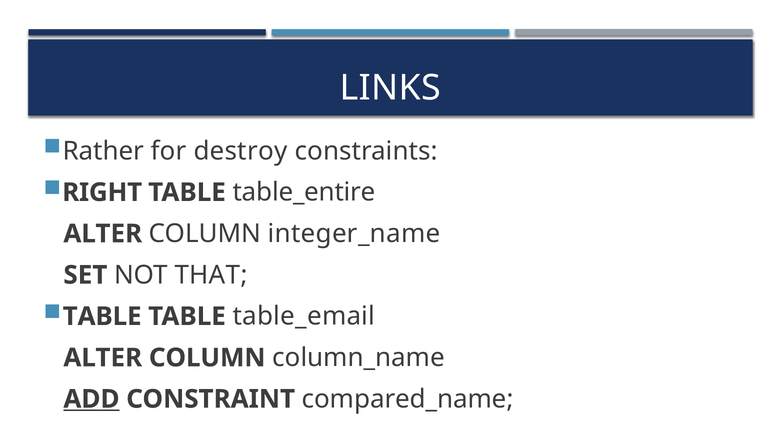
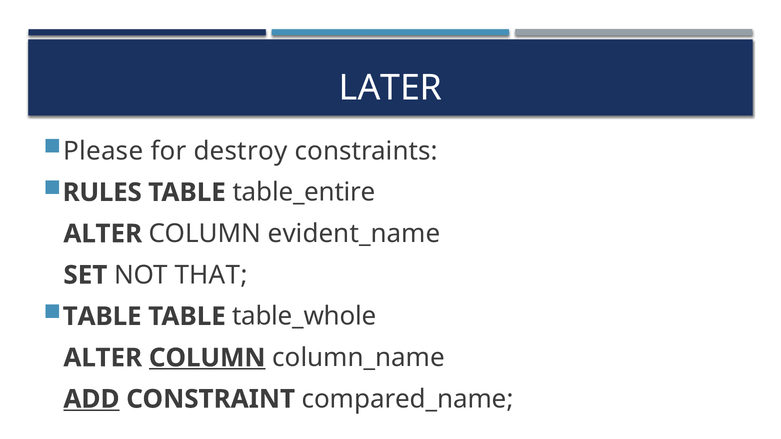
LINKS: LINKS -> LATER (391, 88)
Rather: Rather -> Please (103, 151)
RIGHT: RIGHT -> RULES (102, 193)
integer_name: integer_name -> evident_name (354, 234)
table_email: table_email -> table_whole (304, 317)
COLUMN underline: none -> present (207, 358)
